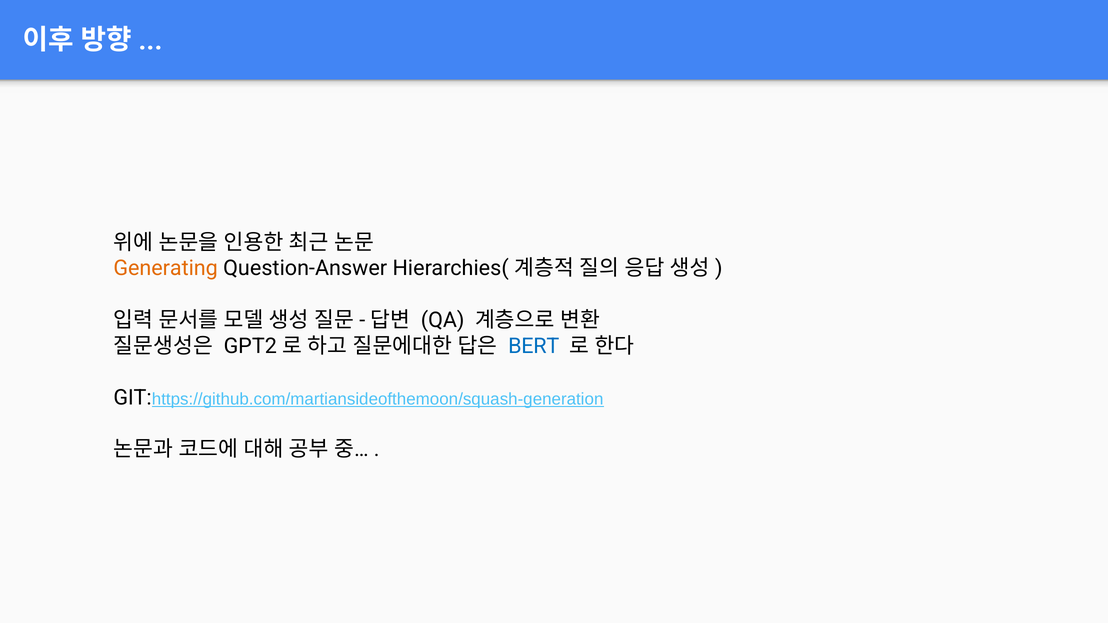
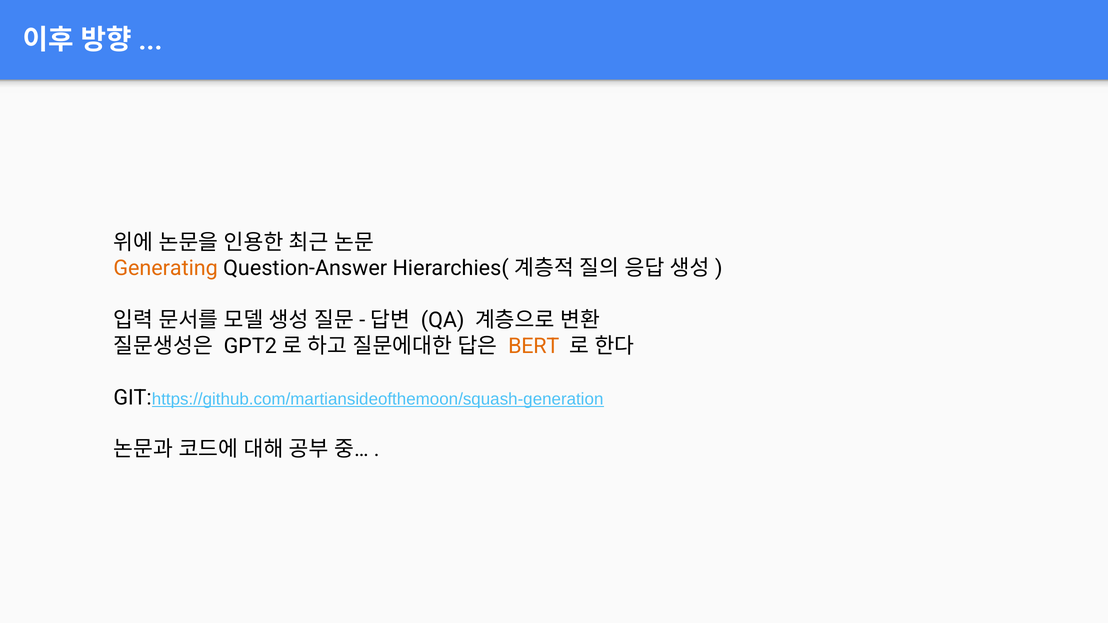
BERT colour: blue -> orange (534, 346)
